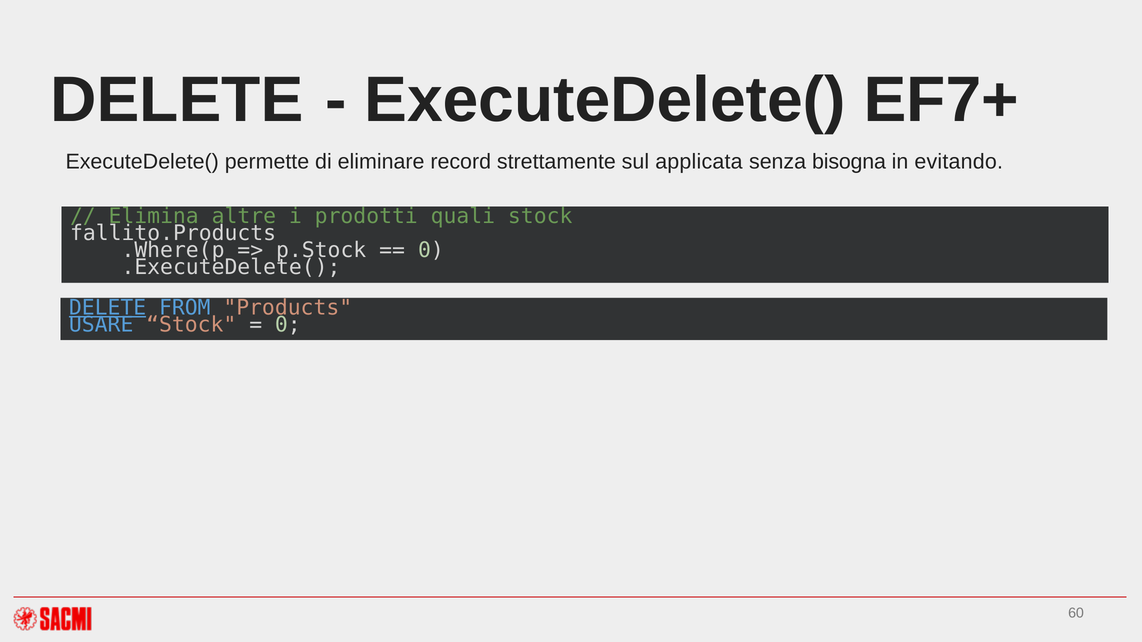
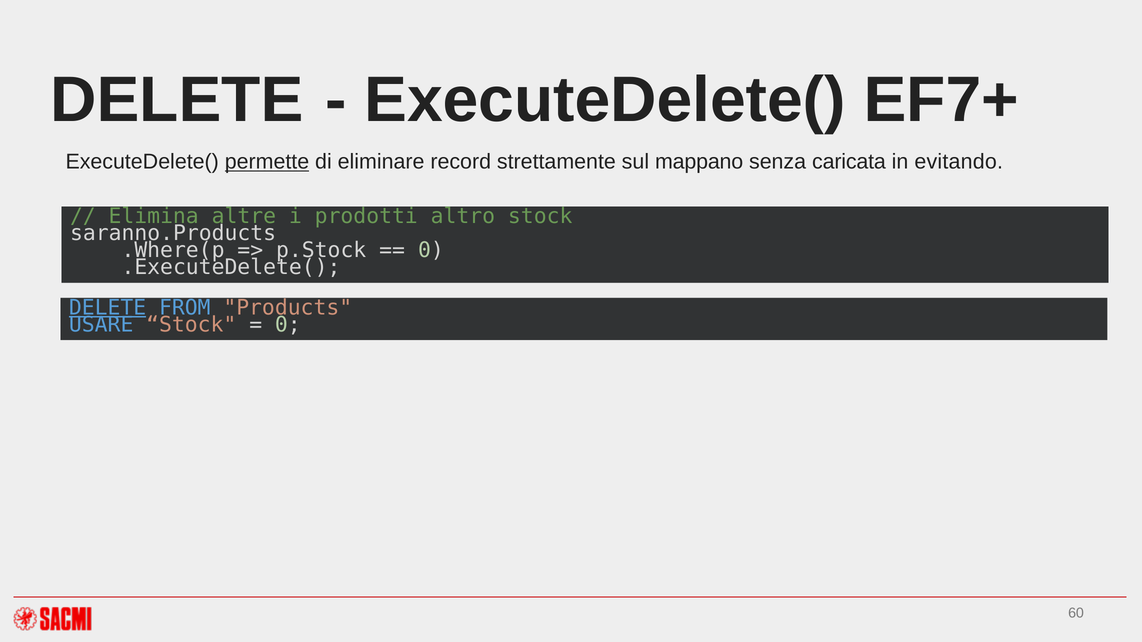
permette underline: none -> present (267, 162)
applicata: applicata -> mappano (699, 162)
bisogna: bisogna -> caricata (849, 162)
quali: quali -> altro (463, 217)
fallito.Products: fallito.Products -> saranno.Products (173, 233)
